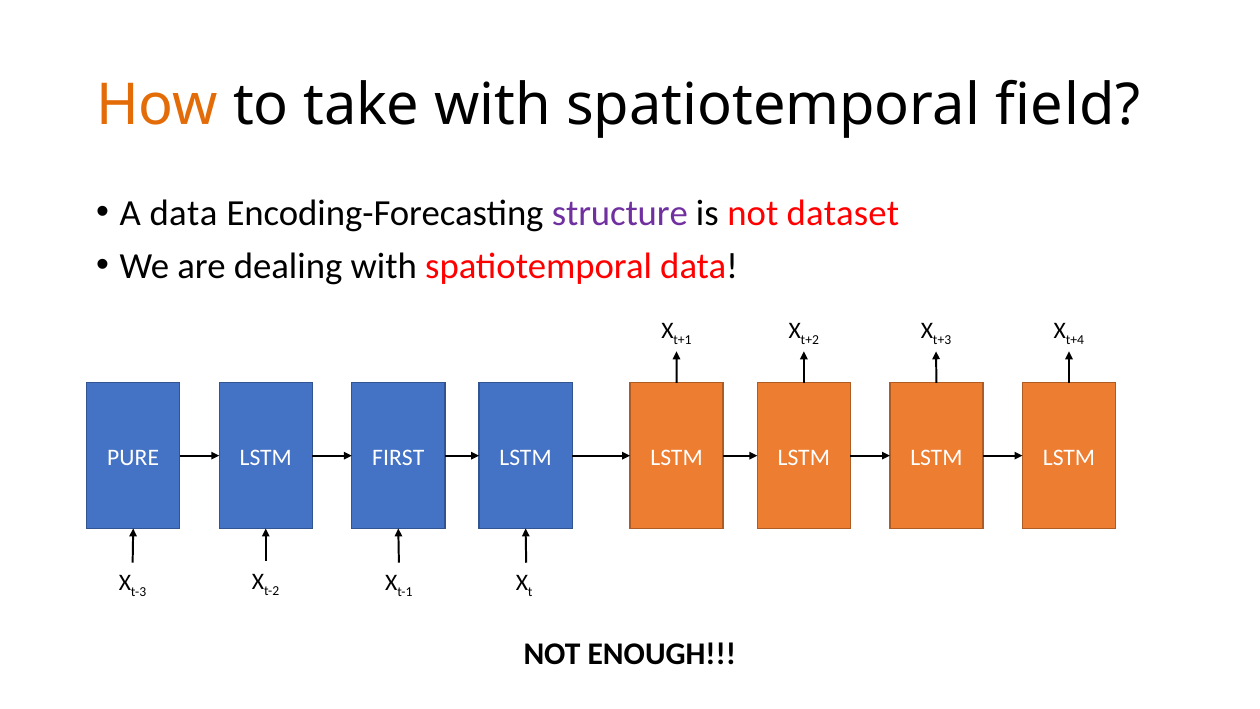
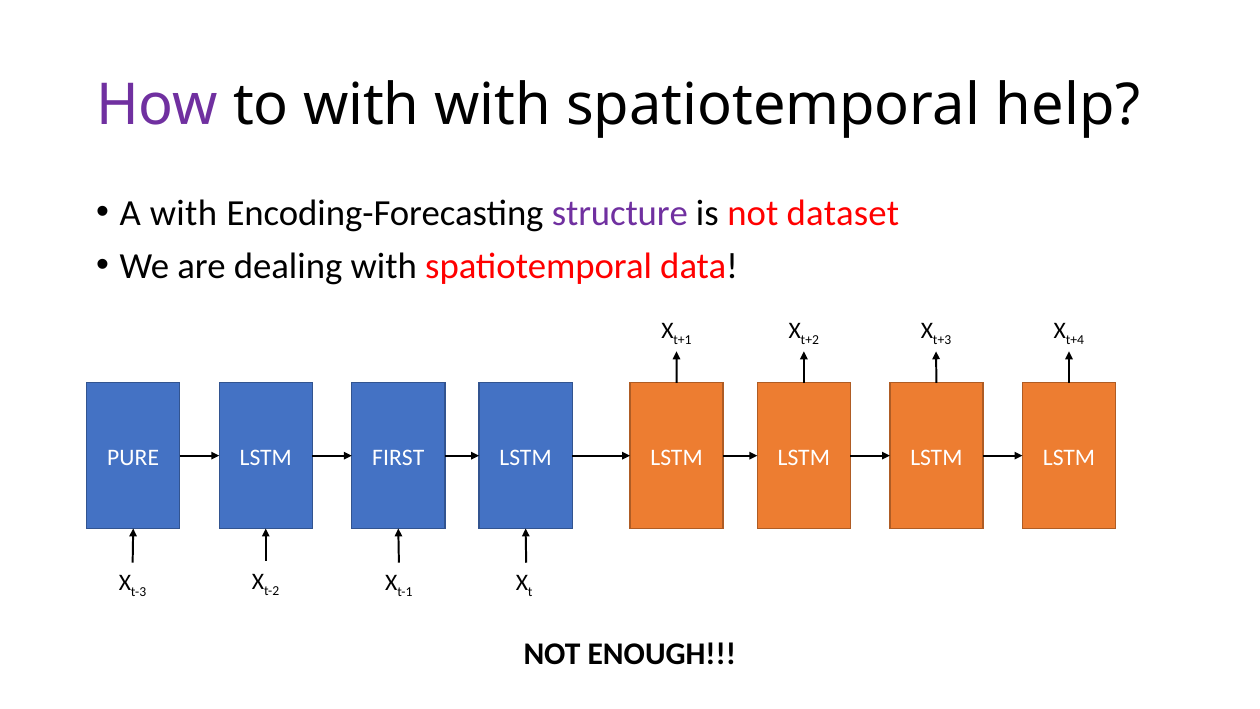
How colour: orange -> purple (157, 106)
to take: take -> with (362, 106)
field: field -> help (1068, 106)
A data: data -> with (183, 213)
